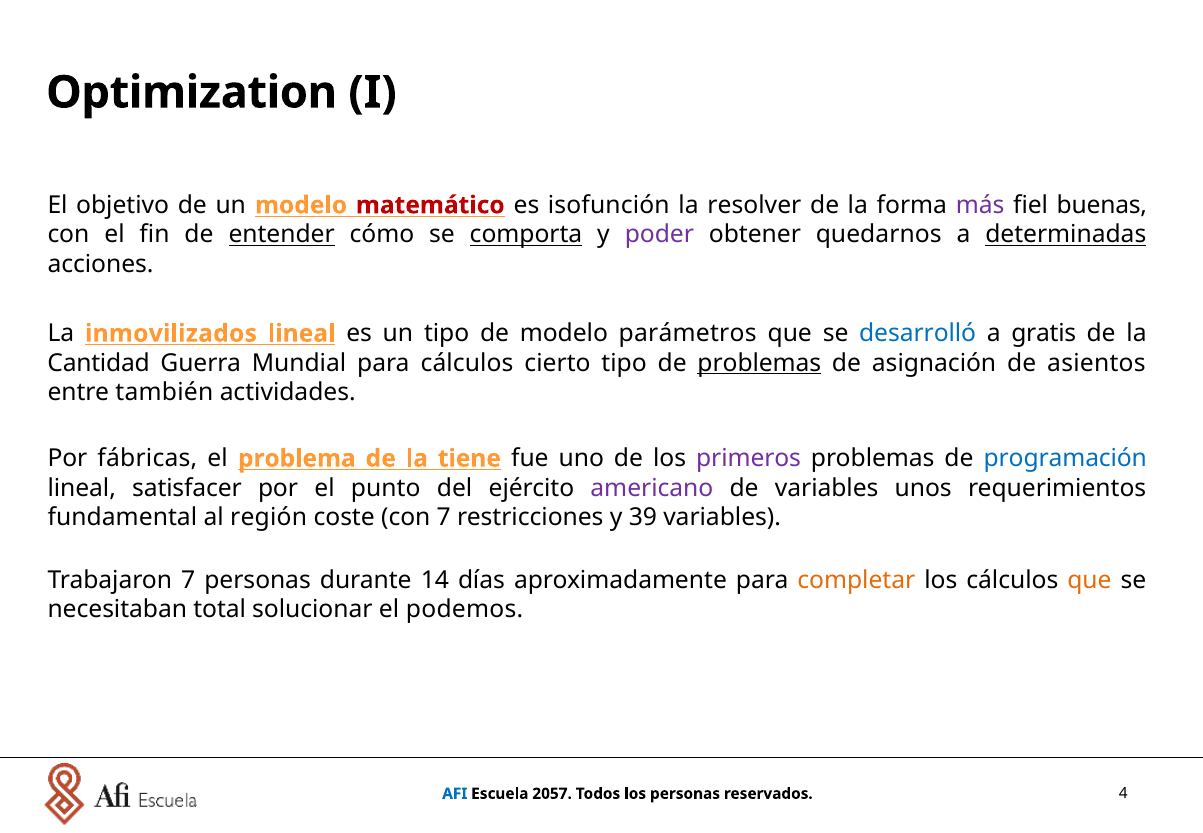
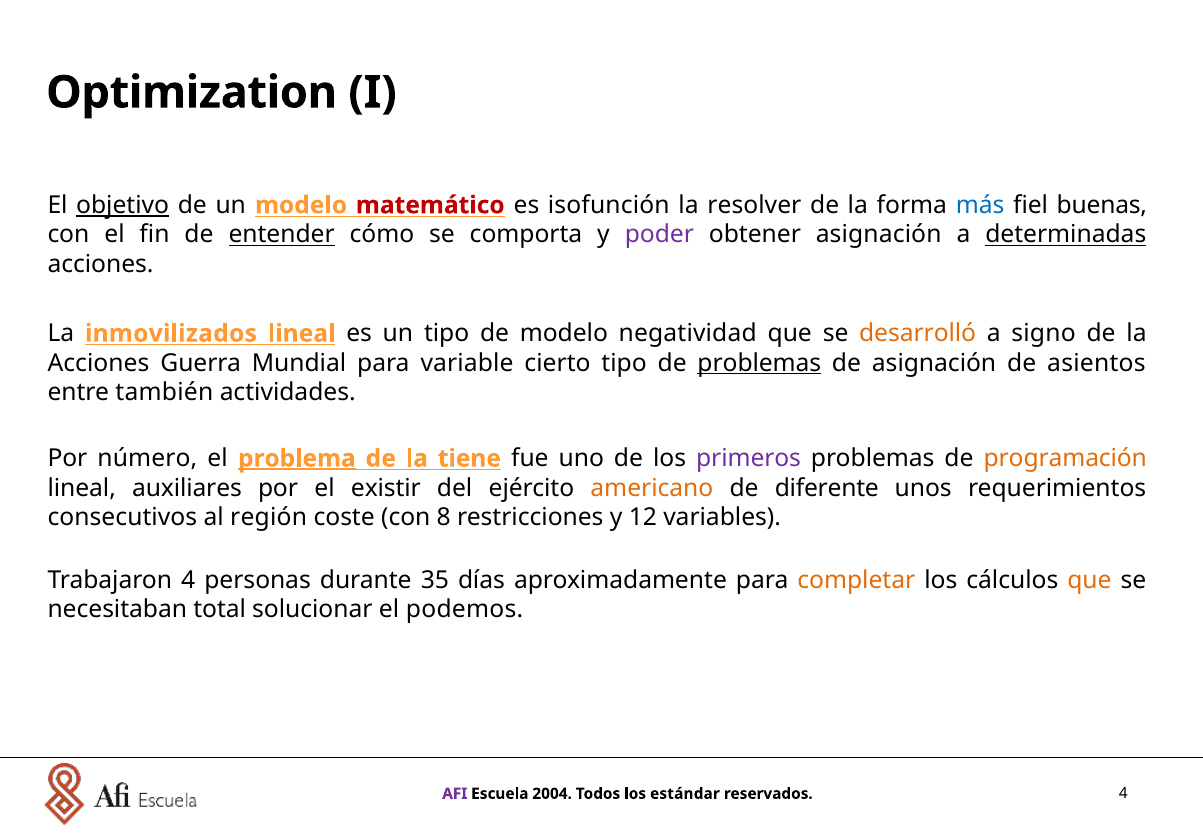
objetivo underline: none -> present (123, 205)
más colour: purple -> blue (980, 205)
comporta underline: present -> none (526, 235)
obtener quedarnos: quedarnos -> asignación (879, 235)
parámetros: parámetros -> negatividad (688, 333)
desarrolló colour: blue -> orange (918, 333)
gratis: gratis -> signo (1044, 333)
Cantidad: Cantidad -> Acciones (98, 363)
para cálculos: cálculos -> variable (467, 363)
fábricas: fábricas -> número (147, 458)
problema underline: none -> present (297, 458)
programación colour: blue -> orange (1065, 458)
satisfacer: satisfacer -> auxiliares (187, 488)
punto: punto -> existir (386, 488)
americano colour: purple -> orange (652, 488)
de variables: variables -> diferente (827, 488)
fundamental: fundamental -> consecutivos (122, 518)
con 7: 7 -> 8 (444, 518)
39: 39 -> 12 (643, 518)
Trabajaron 7: 7 -> 4 (188, 580)
14: 14 -> 35 (435, 580)
AFI colour: blue -> purple (455, 794)
2057: 2057 -> 2004 (552, 794)
los personas: personas -> estándar (685, 794)
